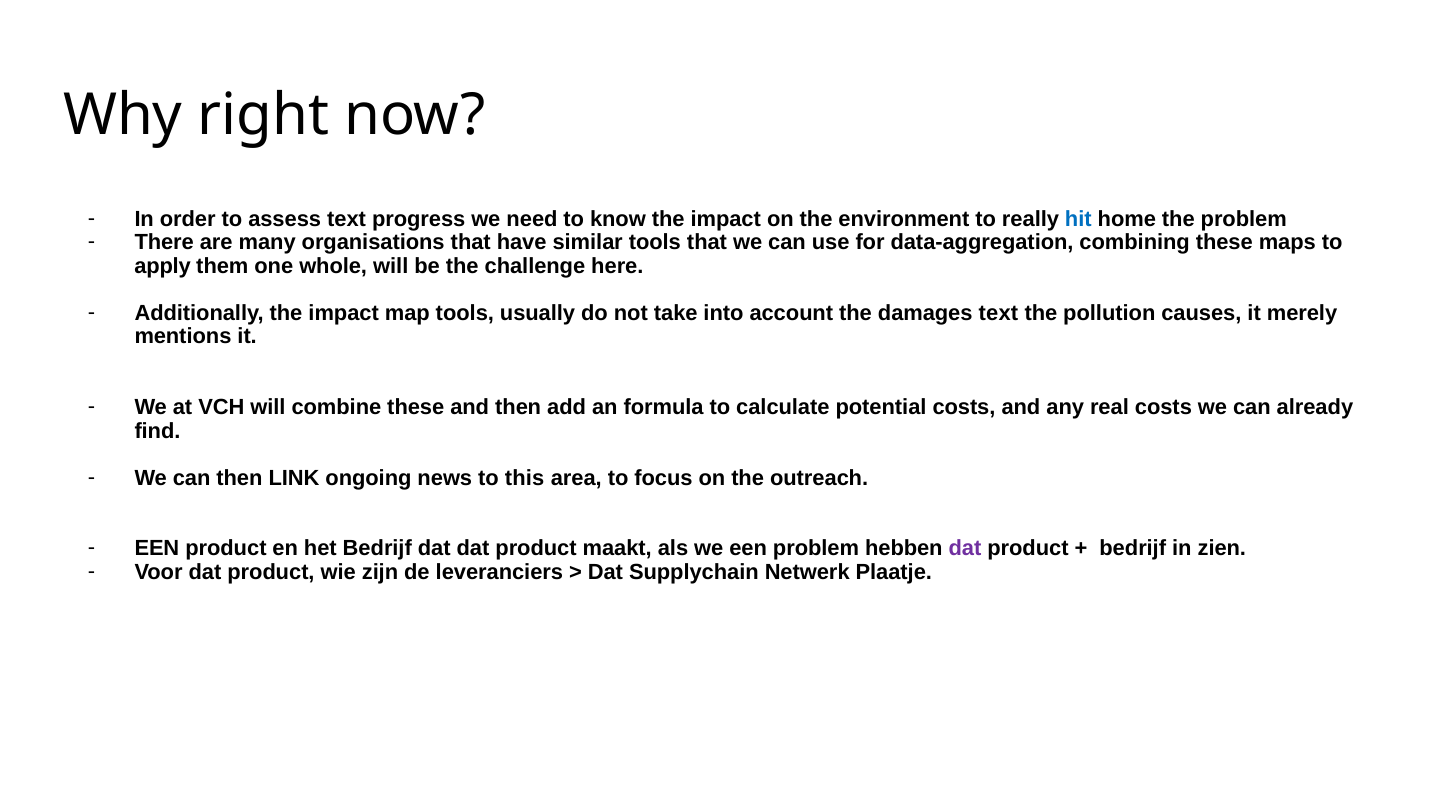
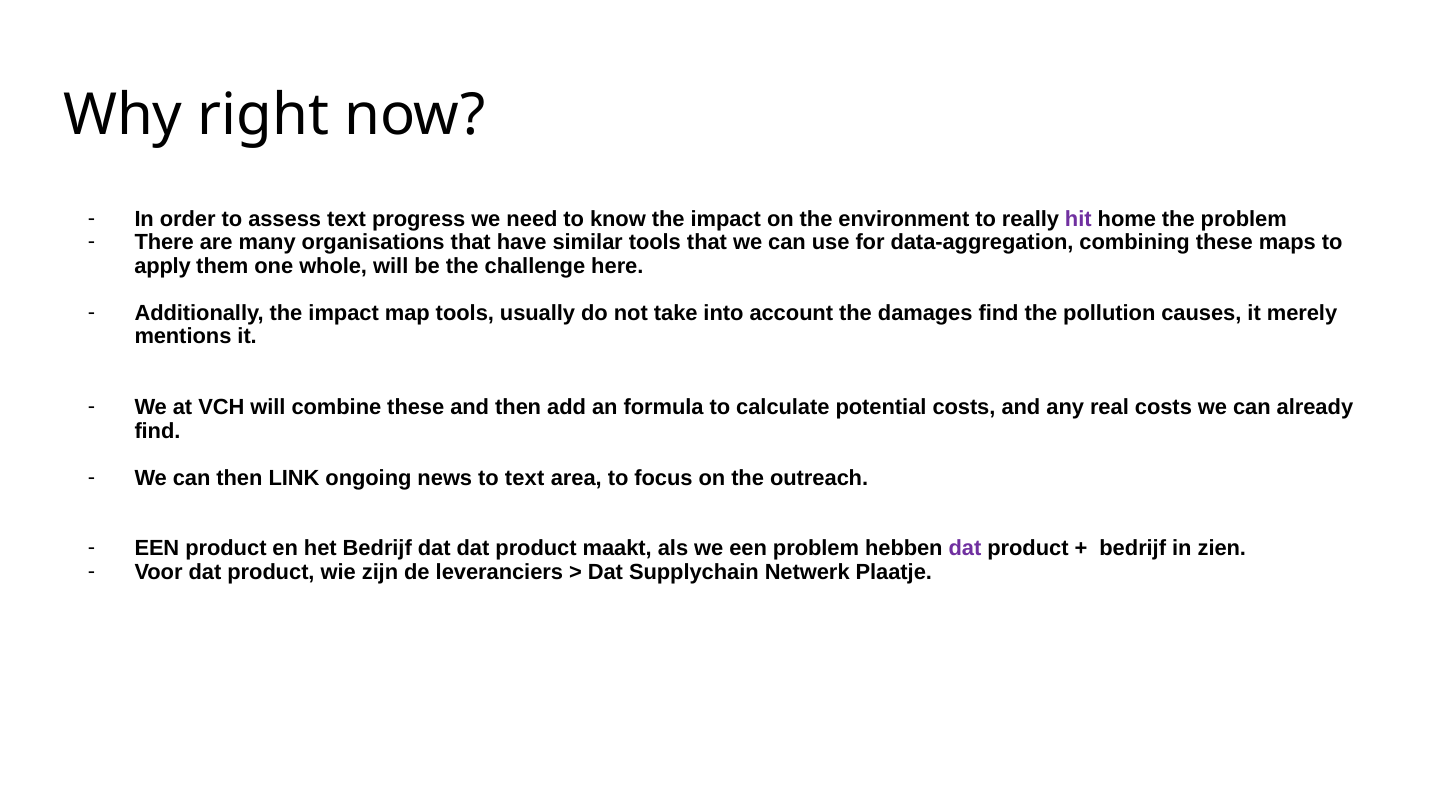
hit colour: blue -> purple (1078, 219)
damages text: text -> find (999, 313)
to this: this -> text (525, 478)
